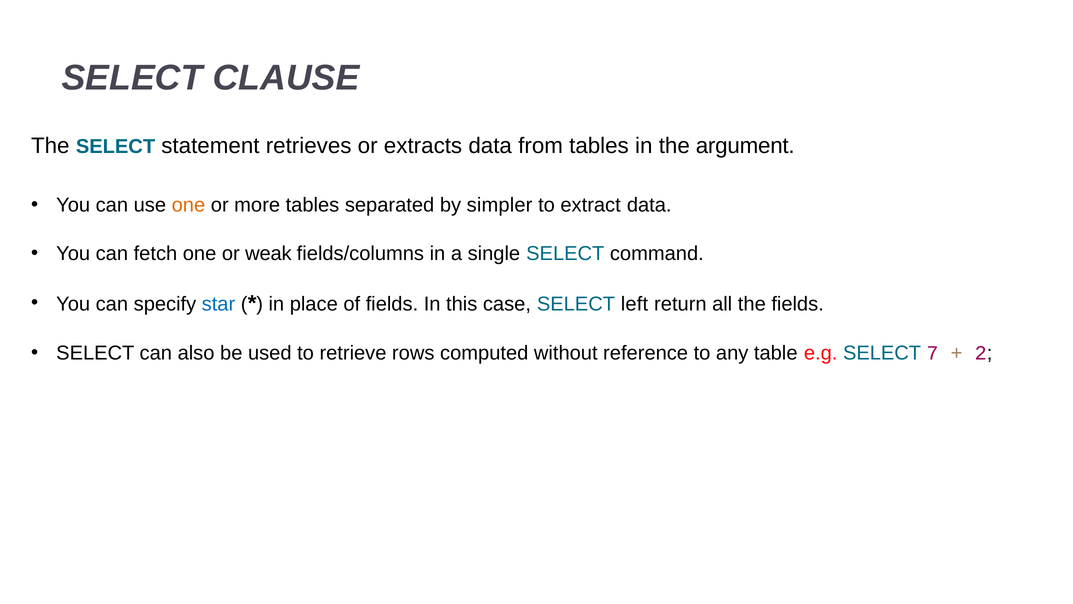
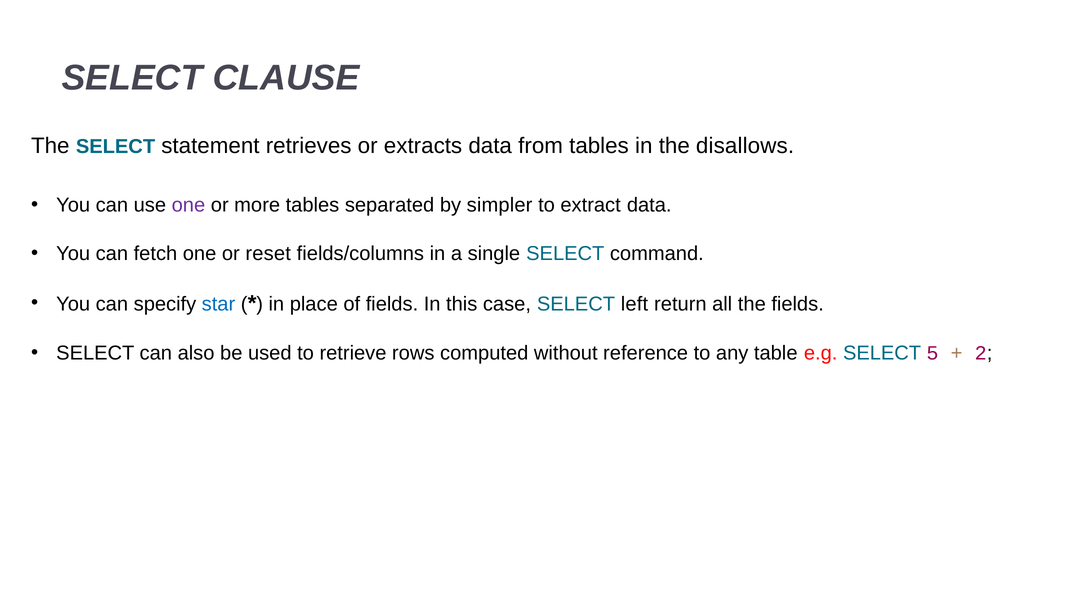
argument: argument -> disallows (745, 146)
one colour: orange -> purple (188, 205)
weak: weak -> reset (268, 253)
7: 7 -> 5 (932, 353)
